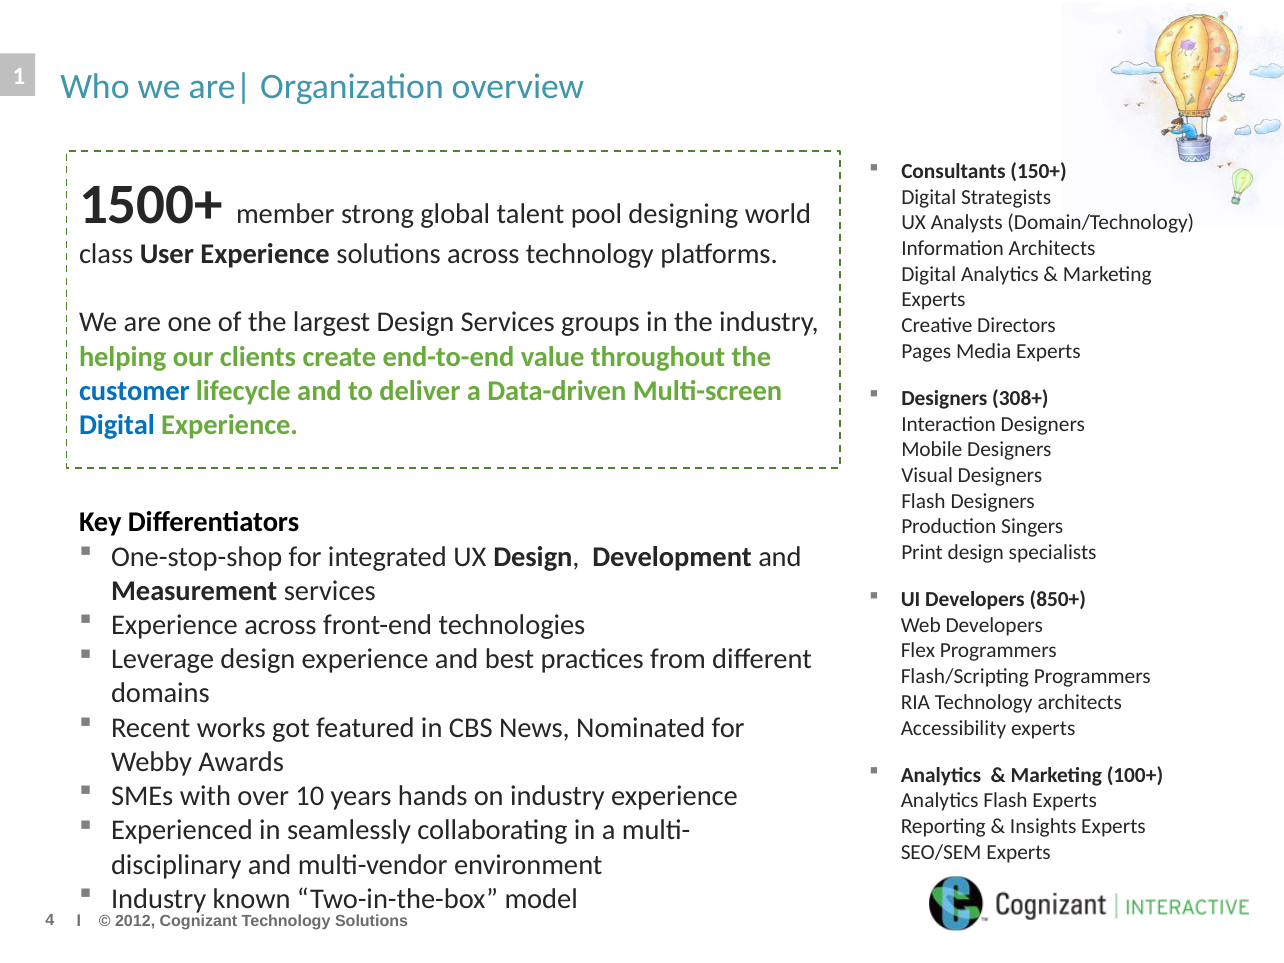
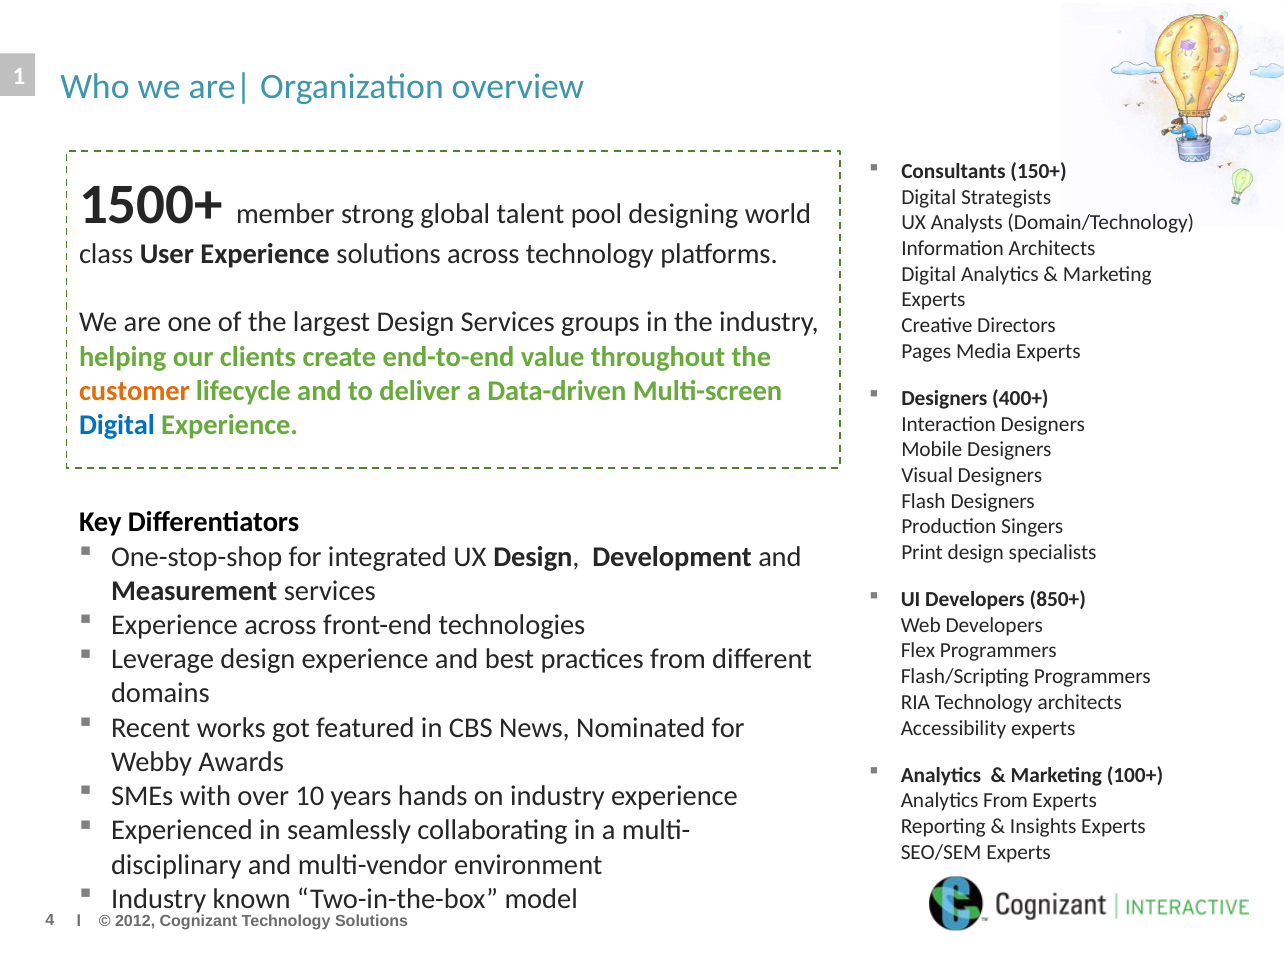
customer colour: blue -> orange (134, 391)
308+: 308+ -> 400+ (1020, 398)
Analytics Flash: Flash -> From (1005, 801)
